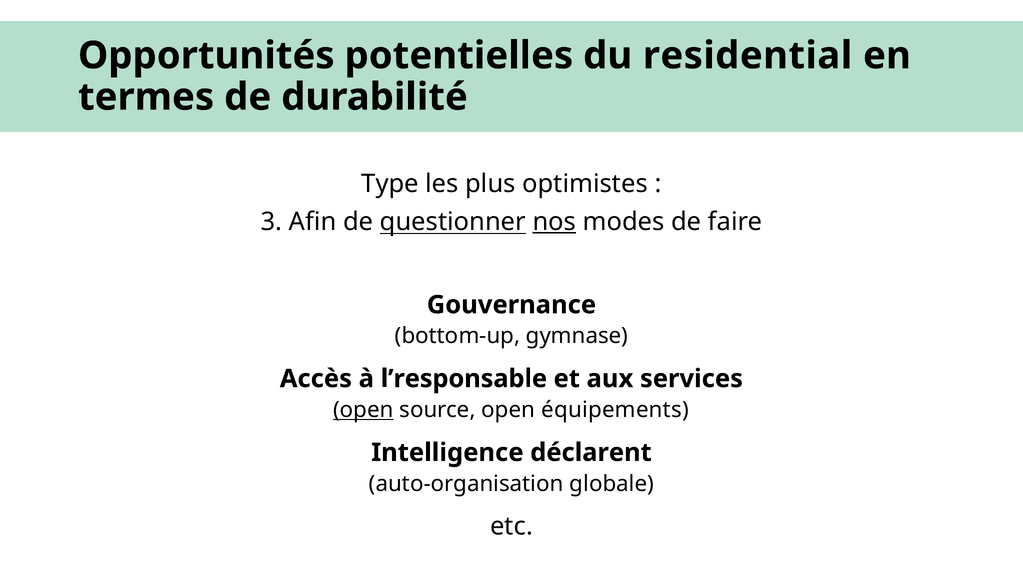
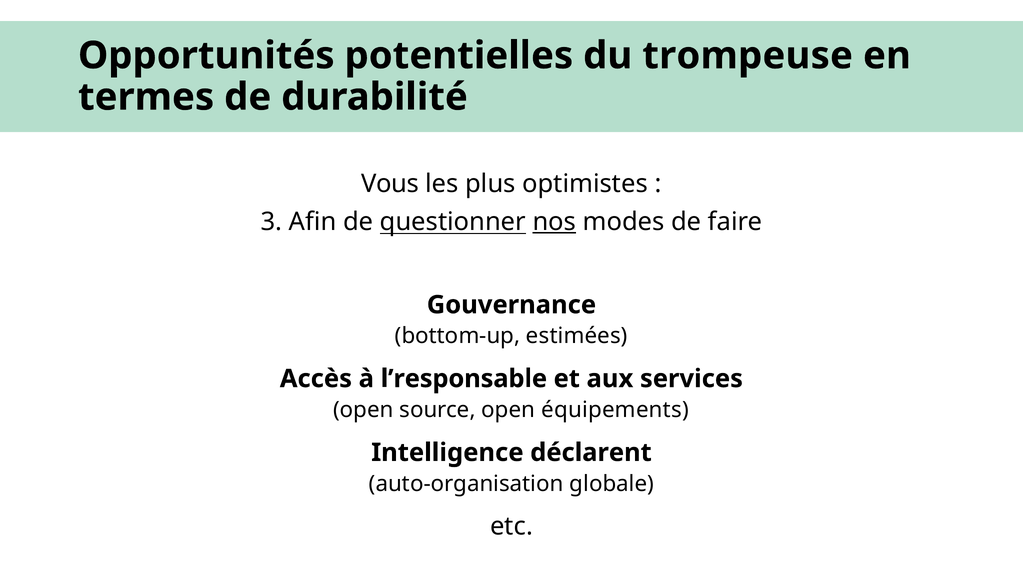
residential: residential -> trompeuse (748, 56)
Type: Type -> Vous (390, 184)
gymnase: gymnase -> estimées (577, 336)
open underline: present -> none (363, 410)
